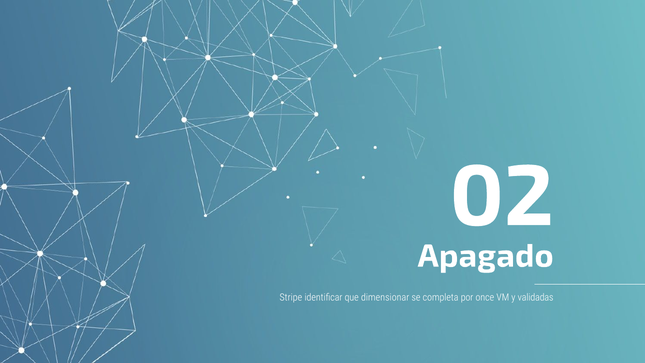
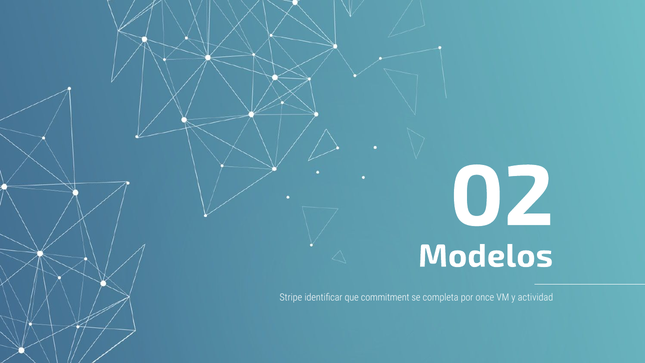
Apagado: Apagado -> Modelos (486, 256)
dimensionar: dimensionar -> commitment (385, 297)
validadas: validadas -> actividad (536, 297)
